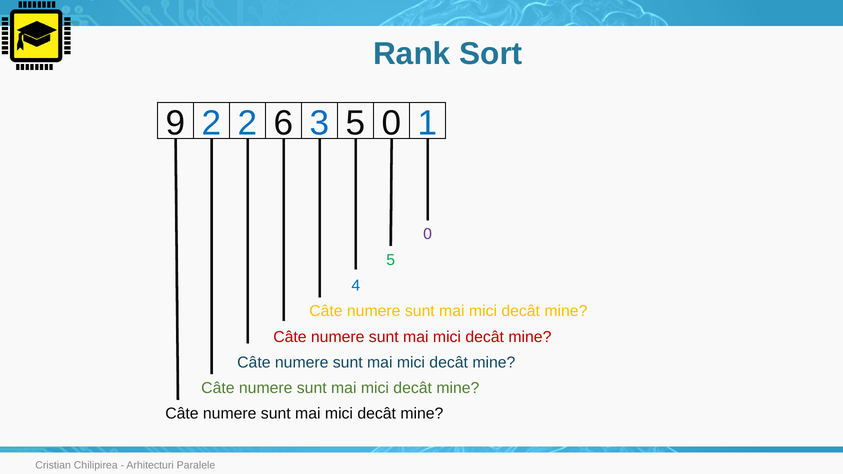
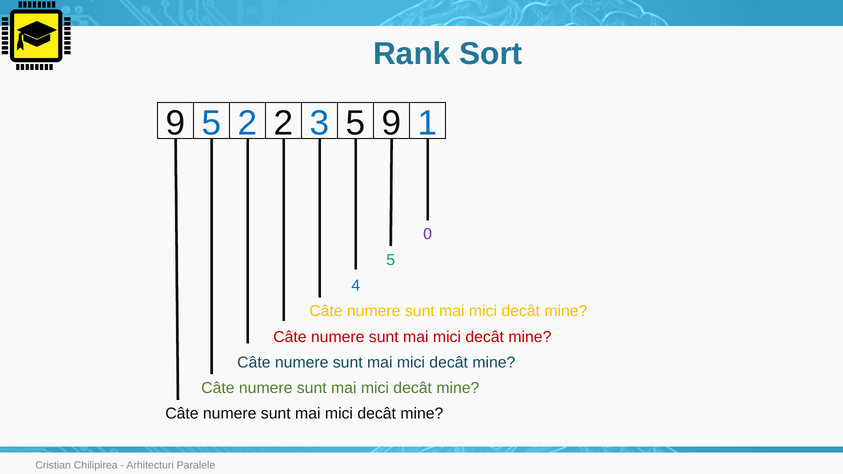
9 2: 2 -> 5 (212, 123)
2 6: 6 -> 2 (284, 123)
3 5 0: 0 -> 9 (392, 123)
